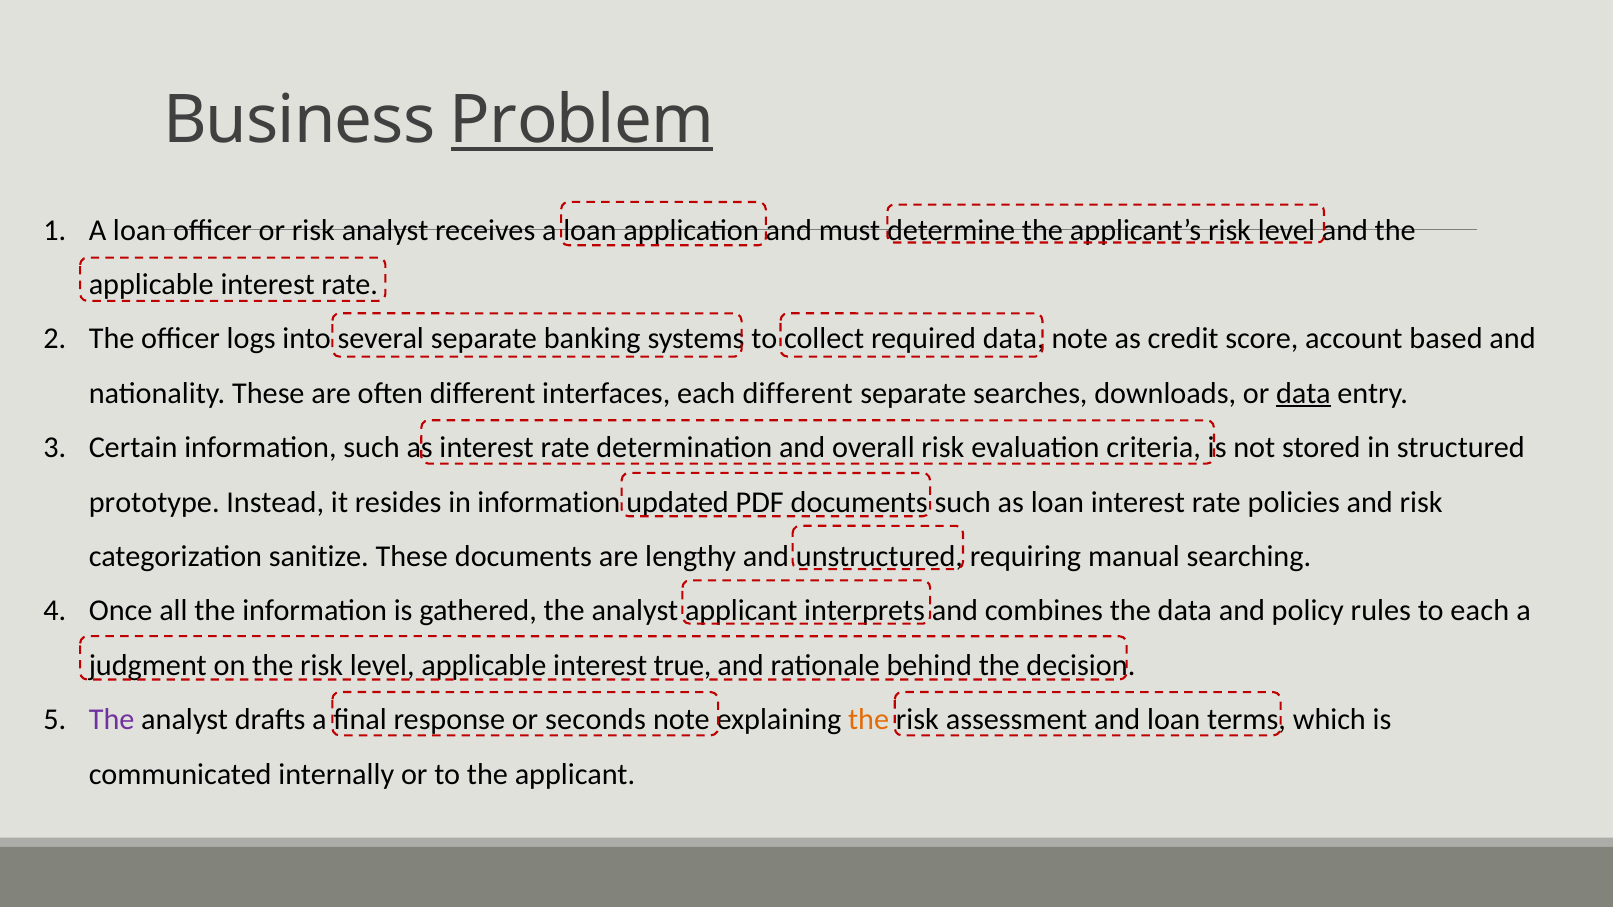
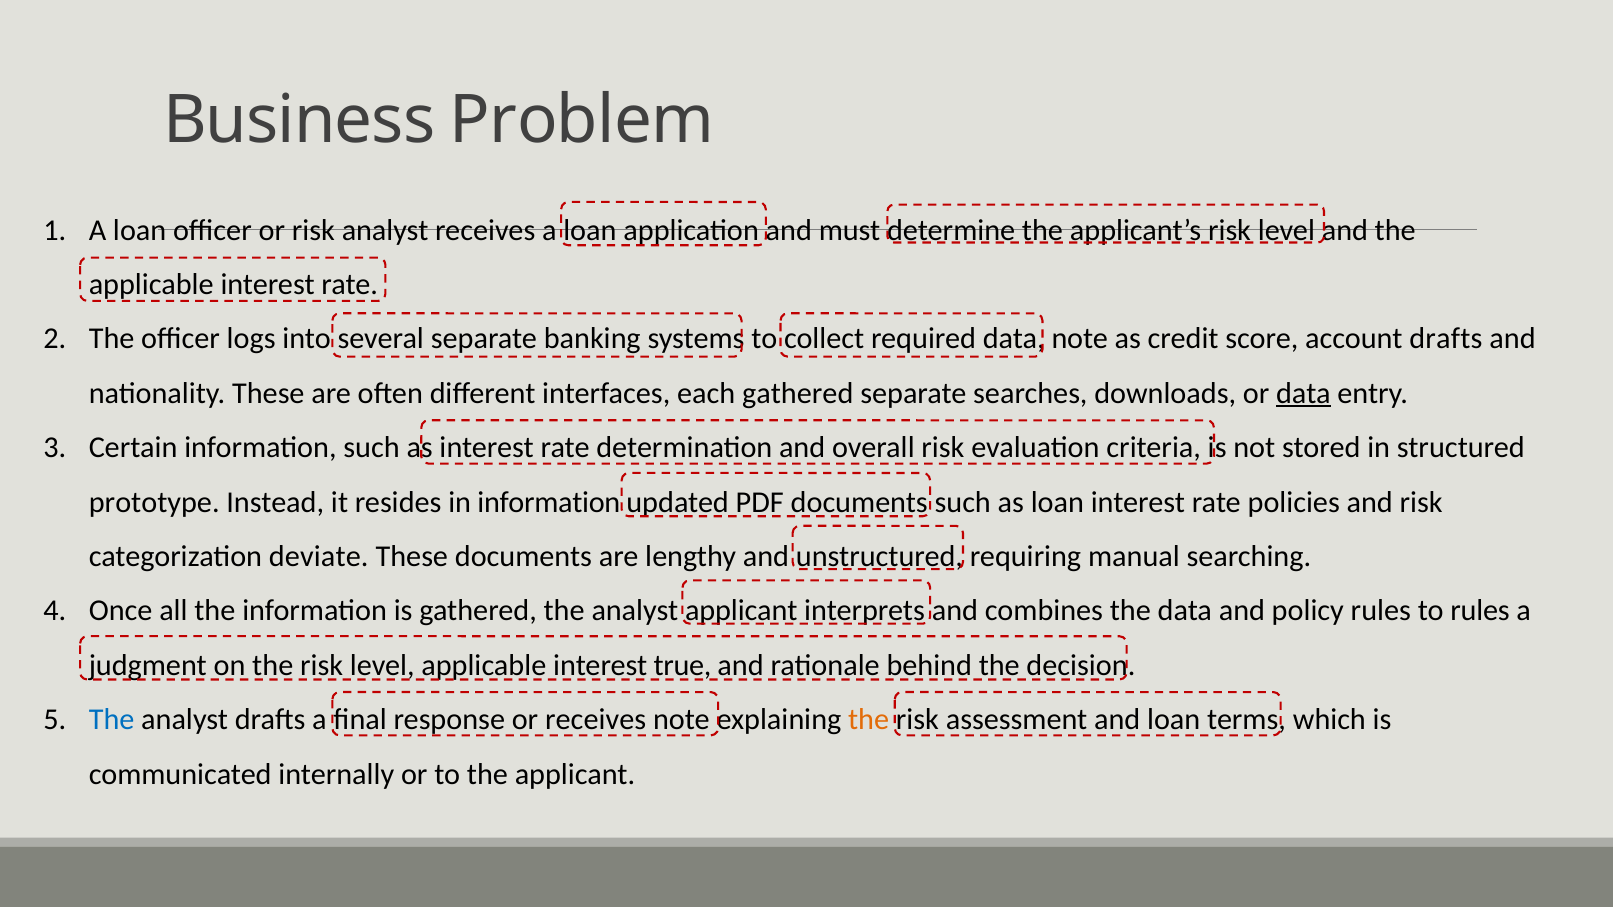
Problem underline: present -> none (582, 120)
account based: based -> drafts (1446, 339)
each different: different -> gathered (798, 393)
sanitize: sanitize -> deviate (319, 557)
to each: each -> rules (1480, 611)
The colour: purple -> blue (112, 720)
or seconds: seconds -> receives (596, 720)
